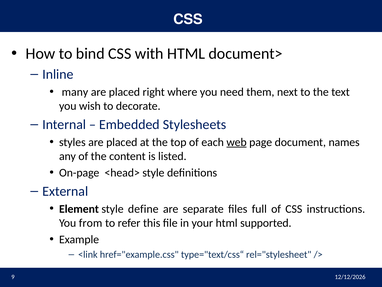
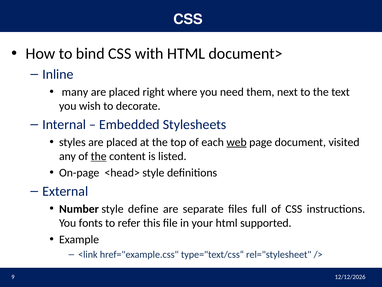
names: names -> visited (344, 142)
the underline: none -> present (99, 156)
Element: Element -> Number (79, 209)
from: from -> fonts (91, 223)
